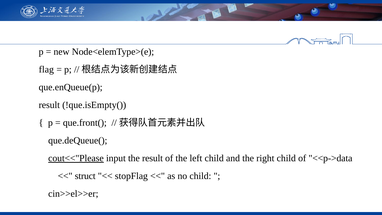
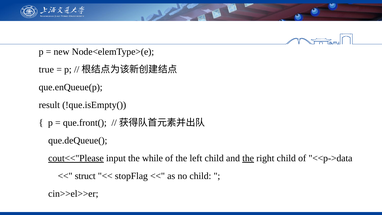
flag: flag -> true (46, 69)
the result: result -> while (152, 158)
the underline: none -> present (248, 158)
